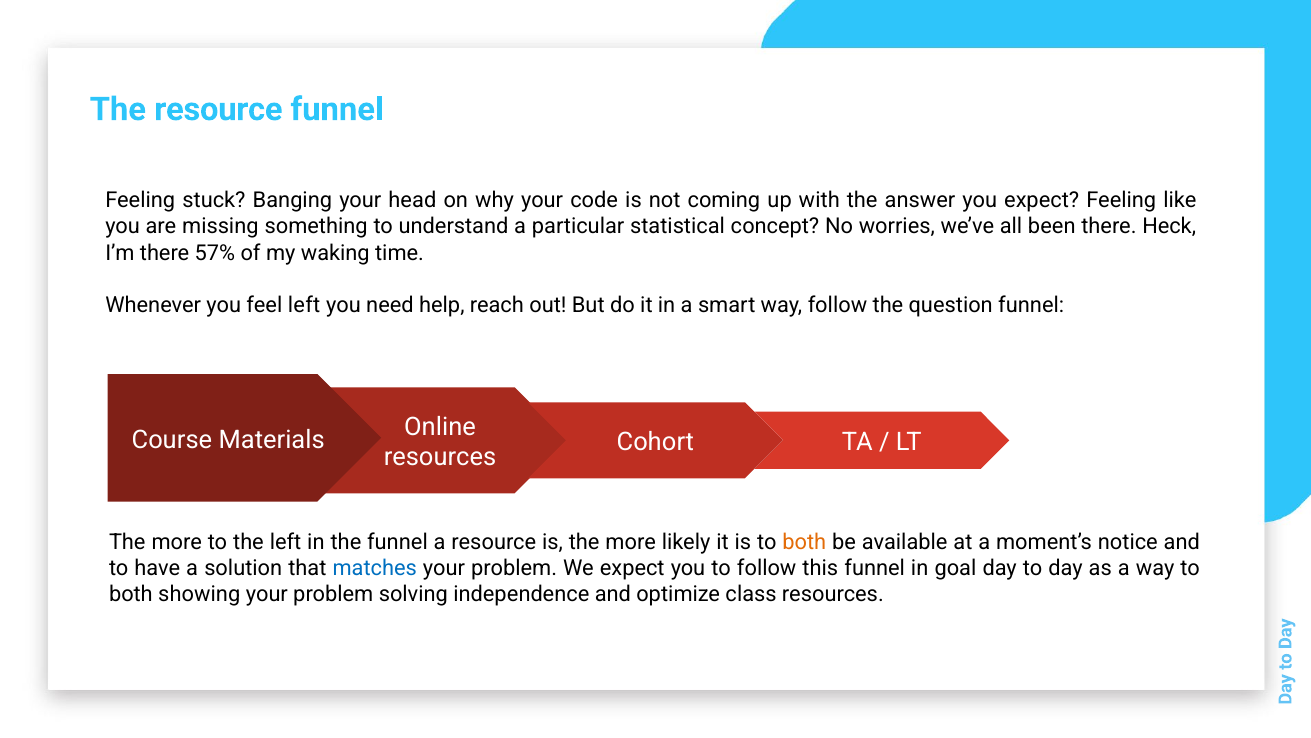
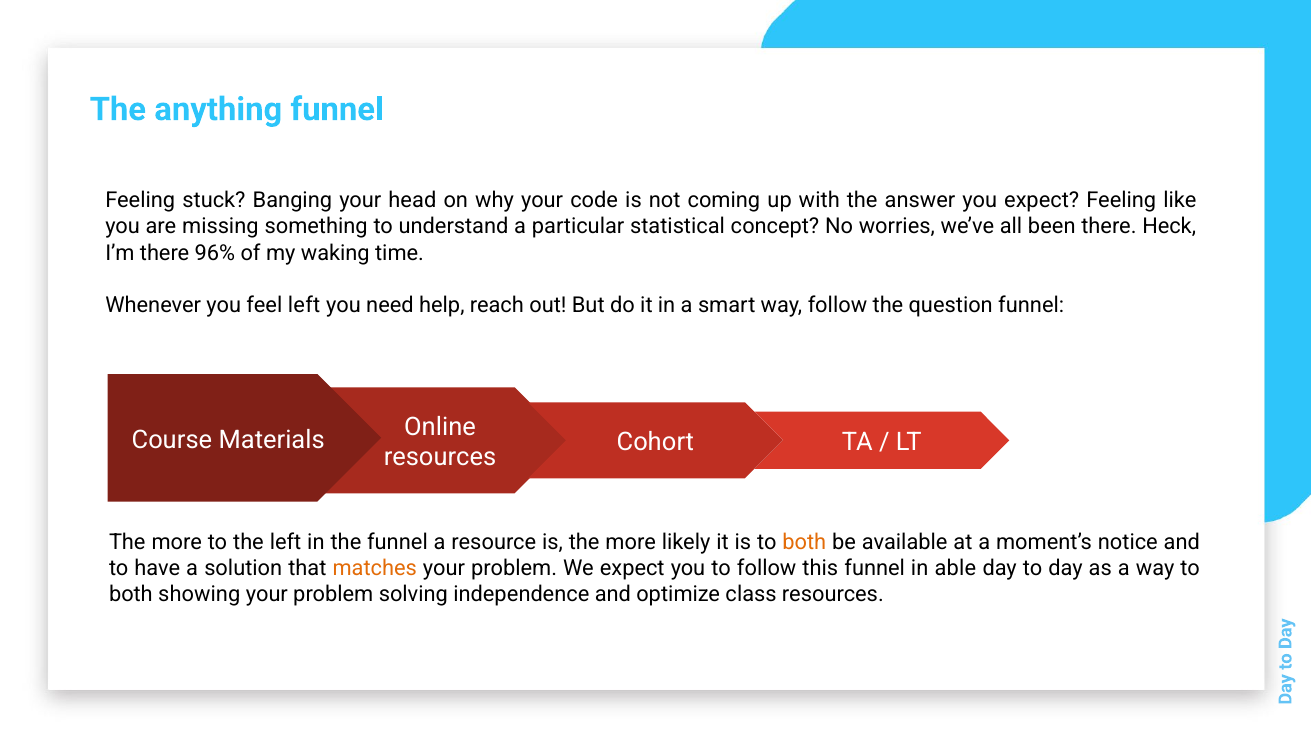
The resource: resource -> anything (218, 109)
57%: 57% -> 96% (215, 253)
matches colour: blue -> orange (375, 568)
goal: goal -> able (955, 568)
